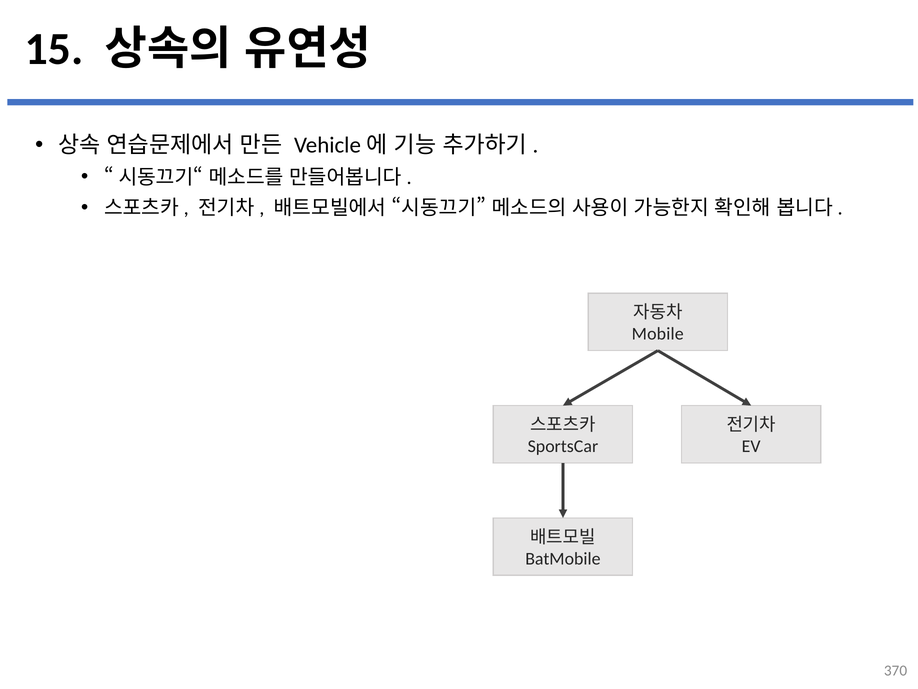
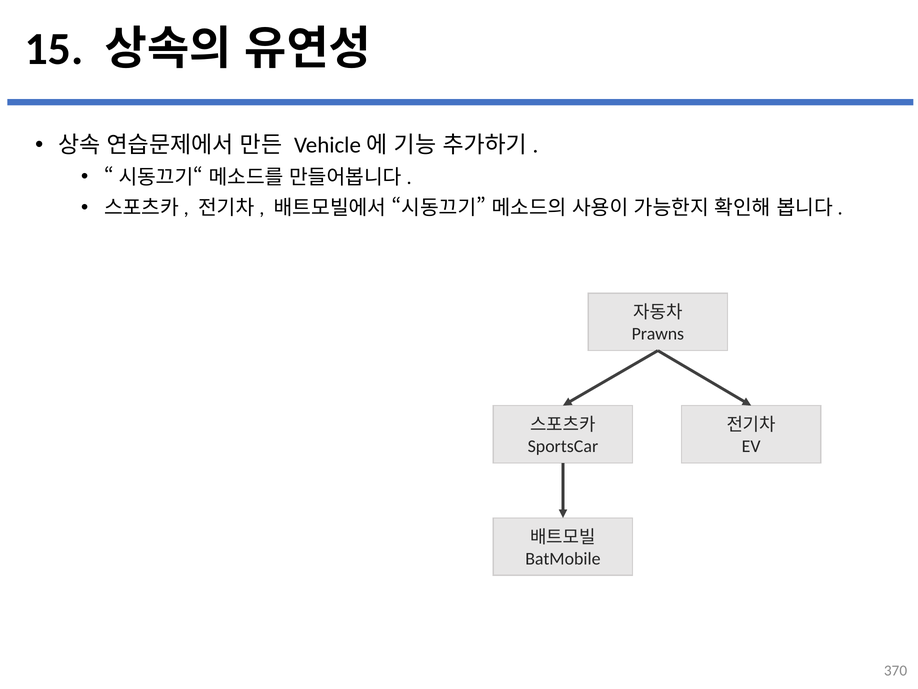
Mobile: Mobile -> Prawns (658, 334)
